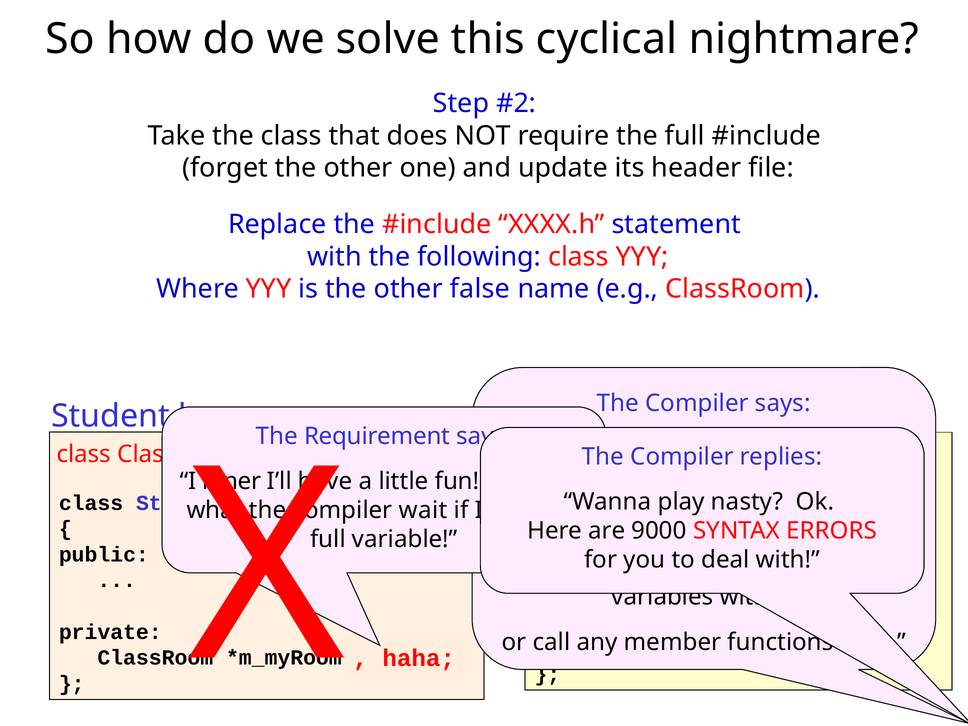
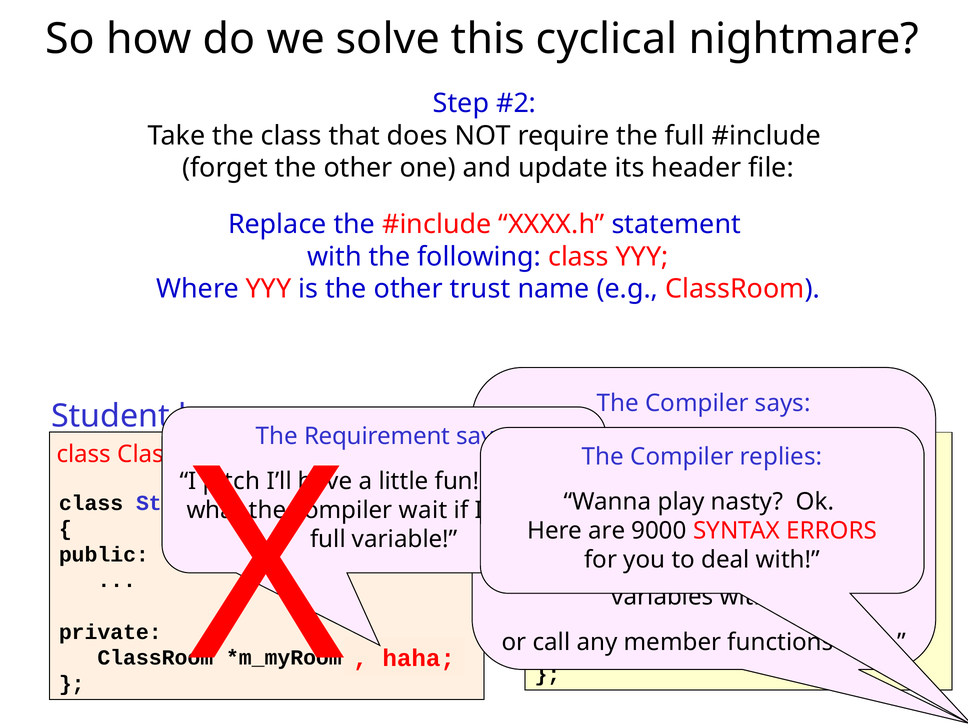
other false: false -> trust (480, 289)
inner: inner -> pitch (232, 481)
